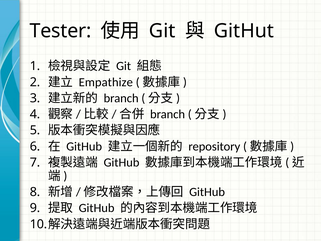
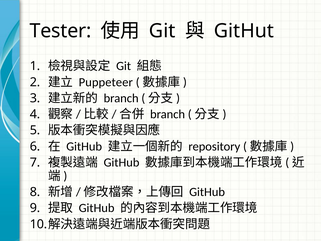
Empathize: Empathize -> Puppeteer (106, 82)
